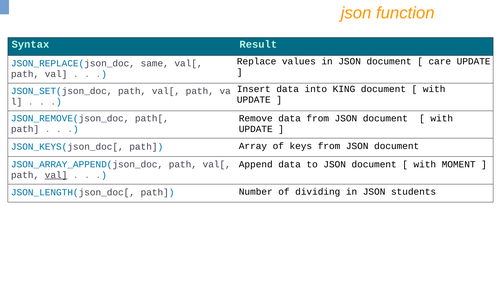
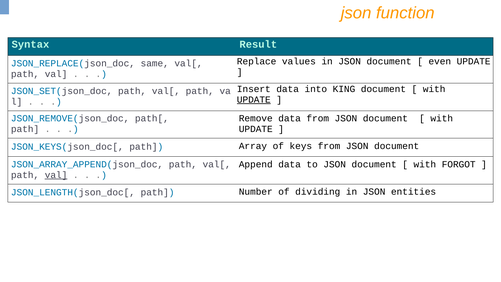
care: care -> even (440, 61)
UPDATE underline: none -> present (254, 100)
MOMENT: MOMENT -> FORGOT (459, 164)
students: students -> entities (414, 192)
